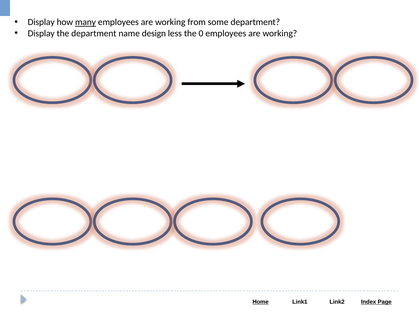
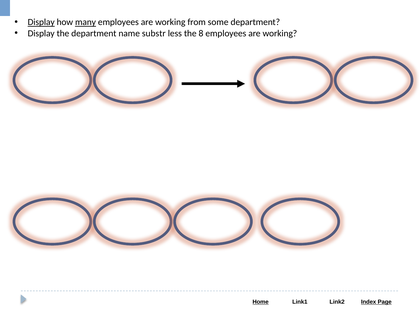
Display underline: none -> present (41, 22)
design: design -> substr (154, 33)
0: 0 -> 8 (201, 33)
